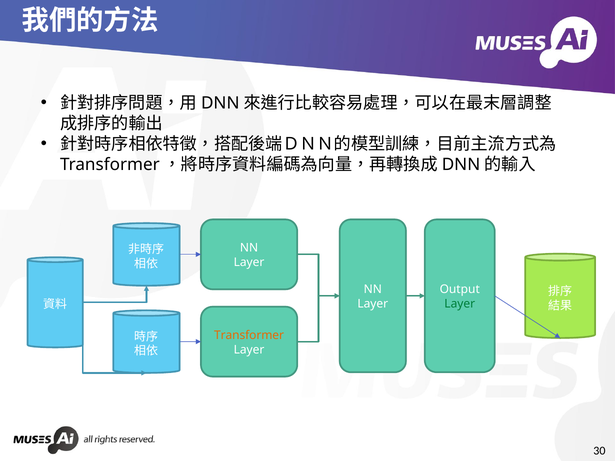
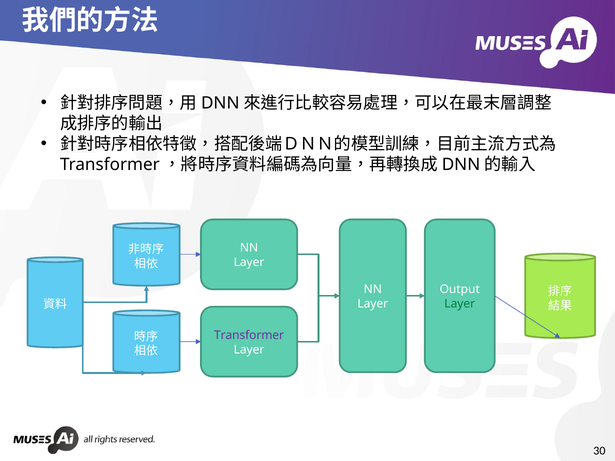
Transformer colour: orange -> purple (249, 335)
